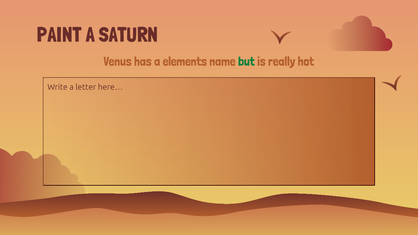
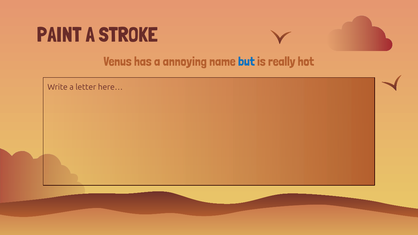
SATURN: SATURN -> STROKE (128, 35)
elements: elements -> annoying (185, 62)
but colour: green -> blue (246, 62)
